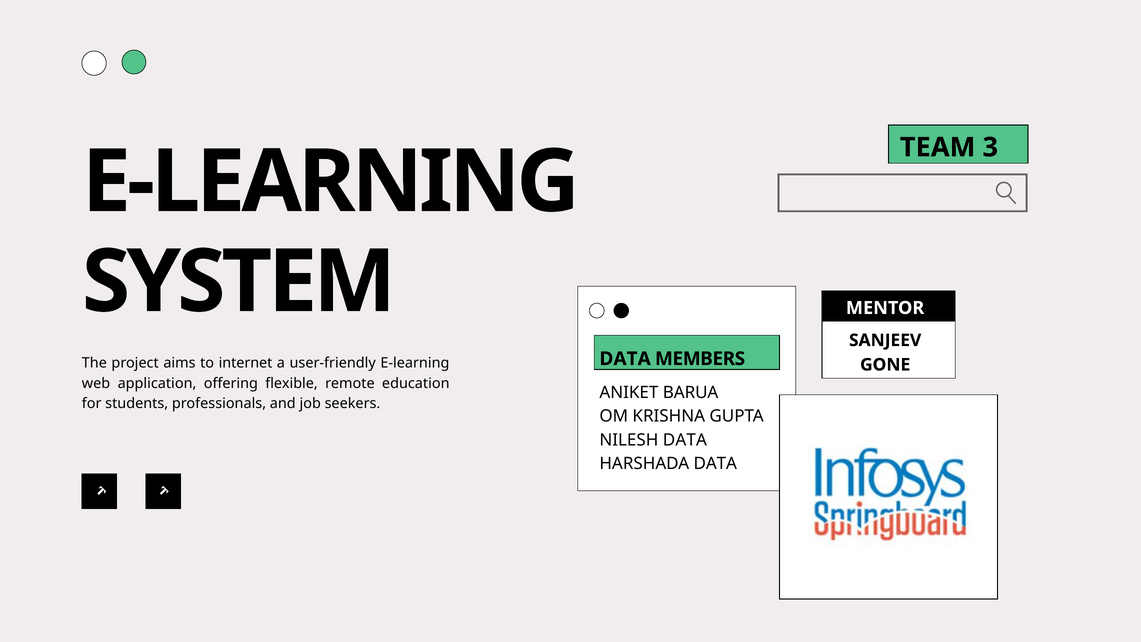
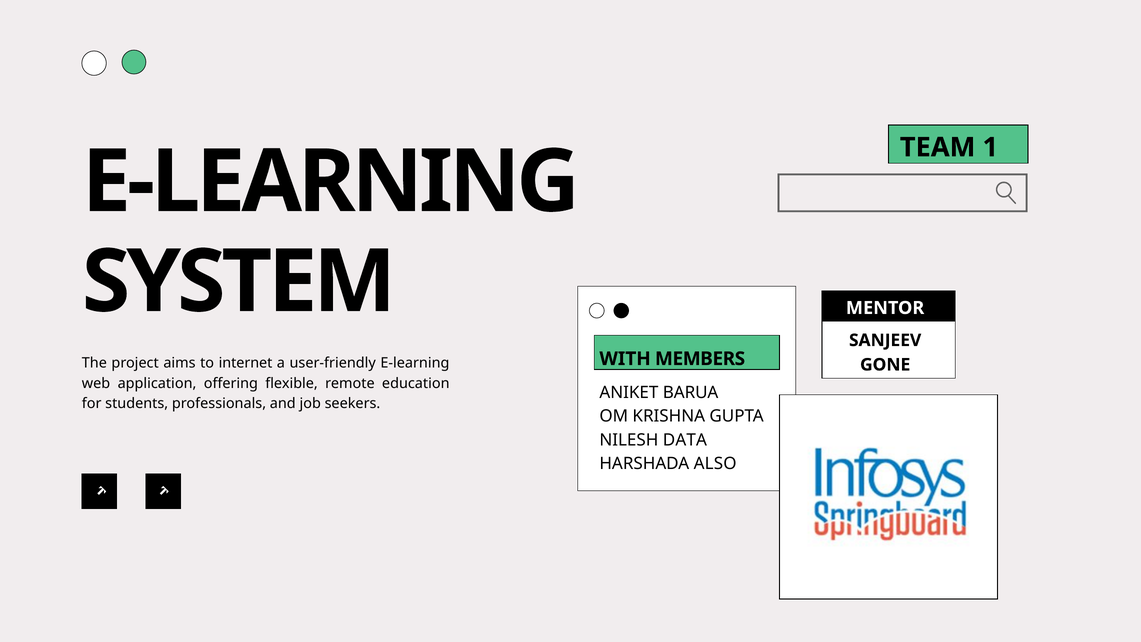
3: 3 -> 1 (990, 147)
DATA: DATA -> WITH (625, 359)
HARSHADA DATA: DATA -> ALSO (715, 464)
